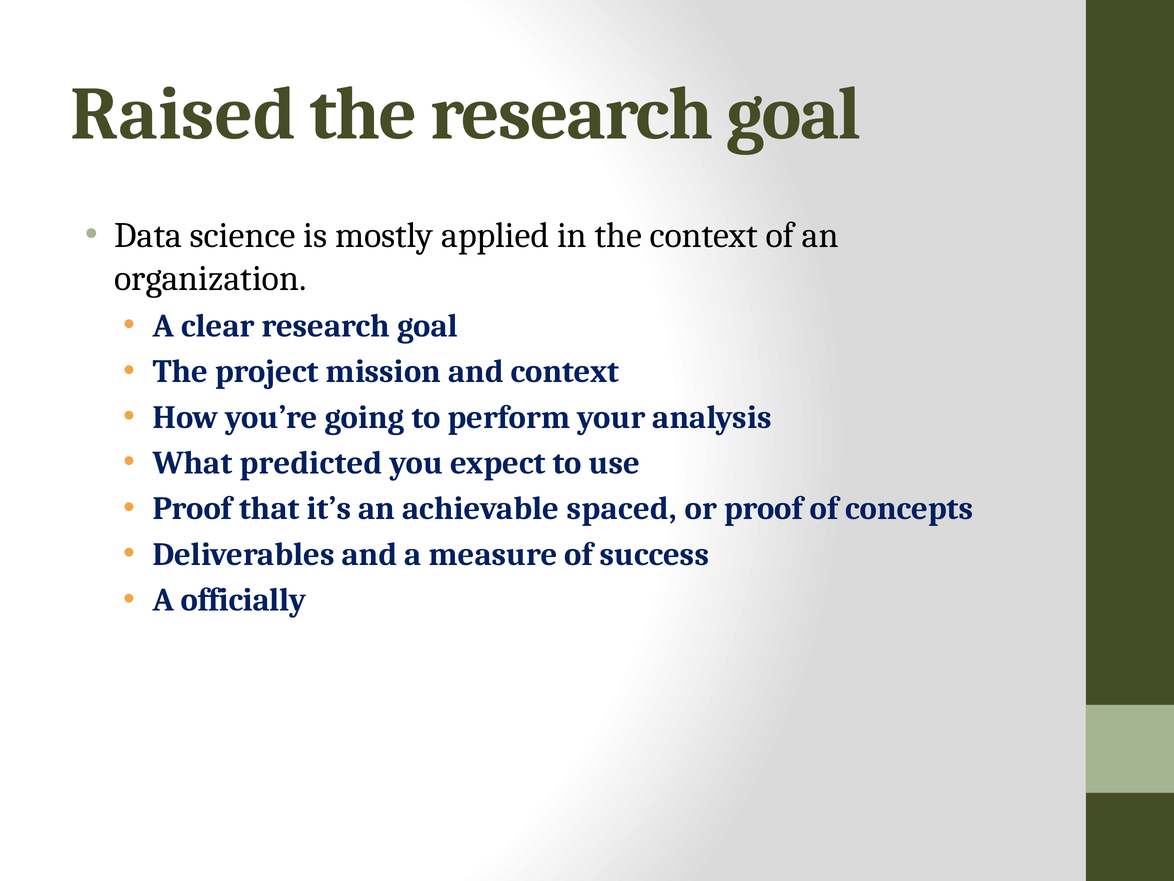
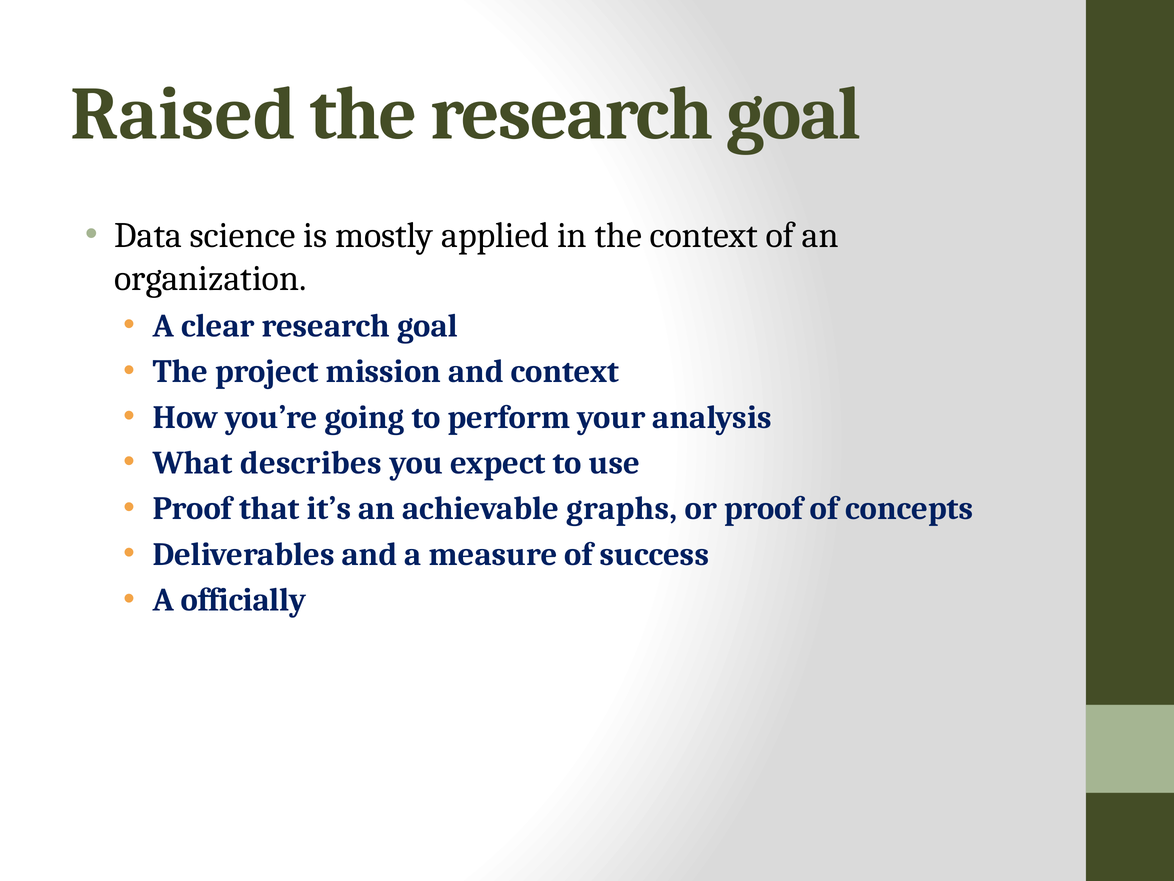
predicted: predicted -> describes (311, 463)
spaced: spaced -> graphs (622, 508)
